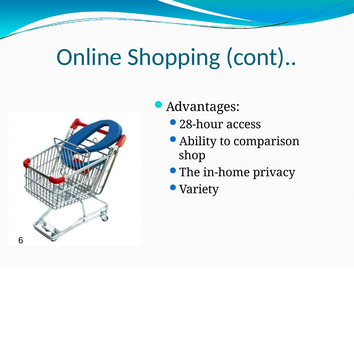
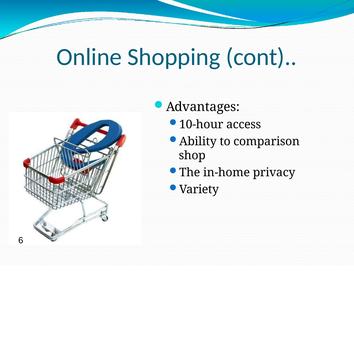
28-hour: 28-hour -> 10-hour (201, 124)
